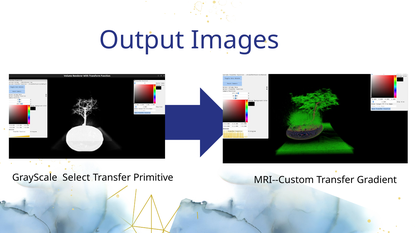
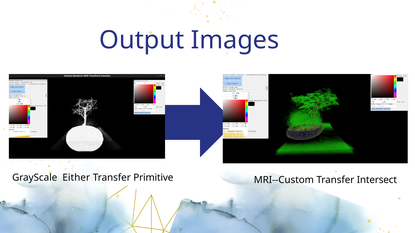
Select: Select -> Either (76, 178)
Gradient: Gradient -> Intersect (377, 180)
